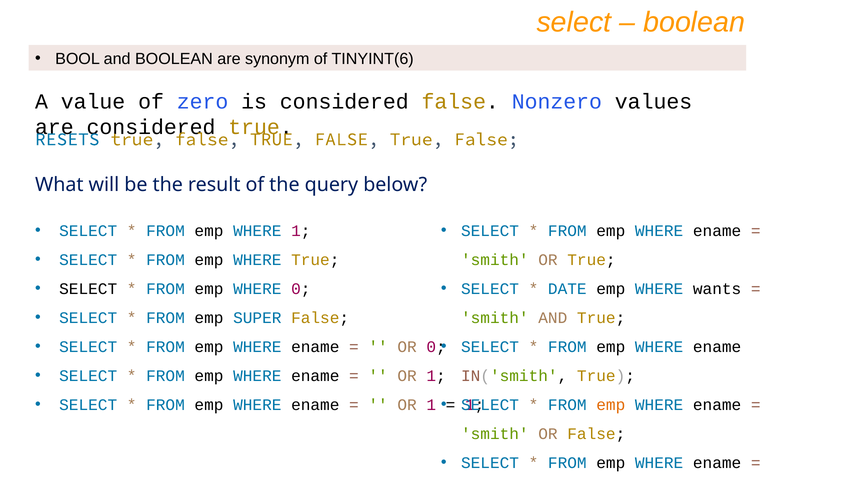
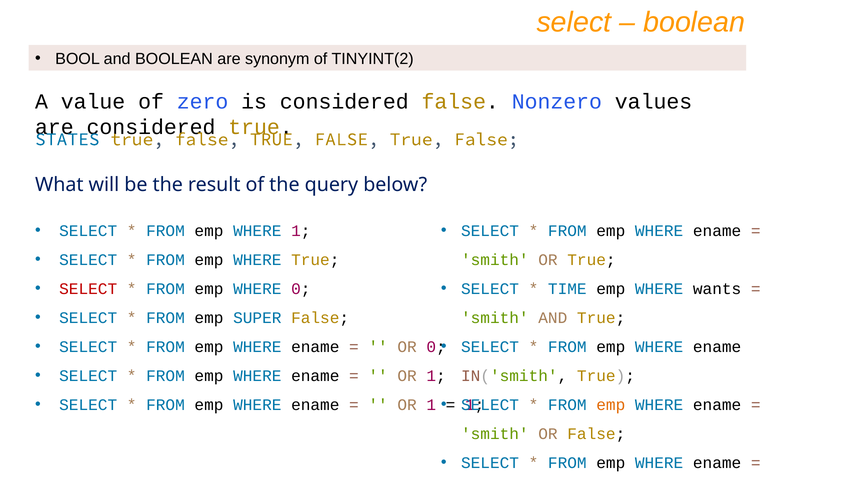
TINYINT(6: TINYINT(6 -> TINYINT(2 (373, 59)
RESETS: RESETS -> STATES (67, 139)
SELECT colour: black -> red (88, 289)
DATE: DATE -> TIME (567, 289)
